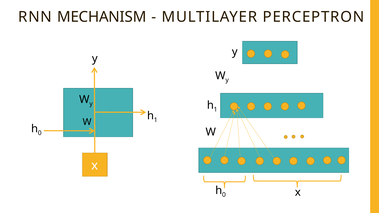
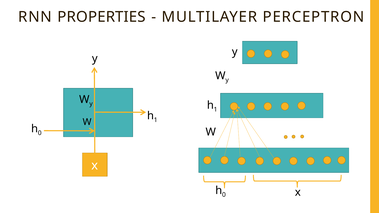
MECHANISM: MECHANISM -> PROPERTIES (102, 17)
